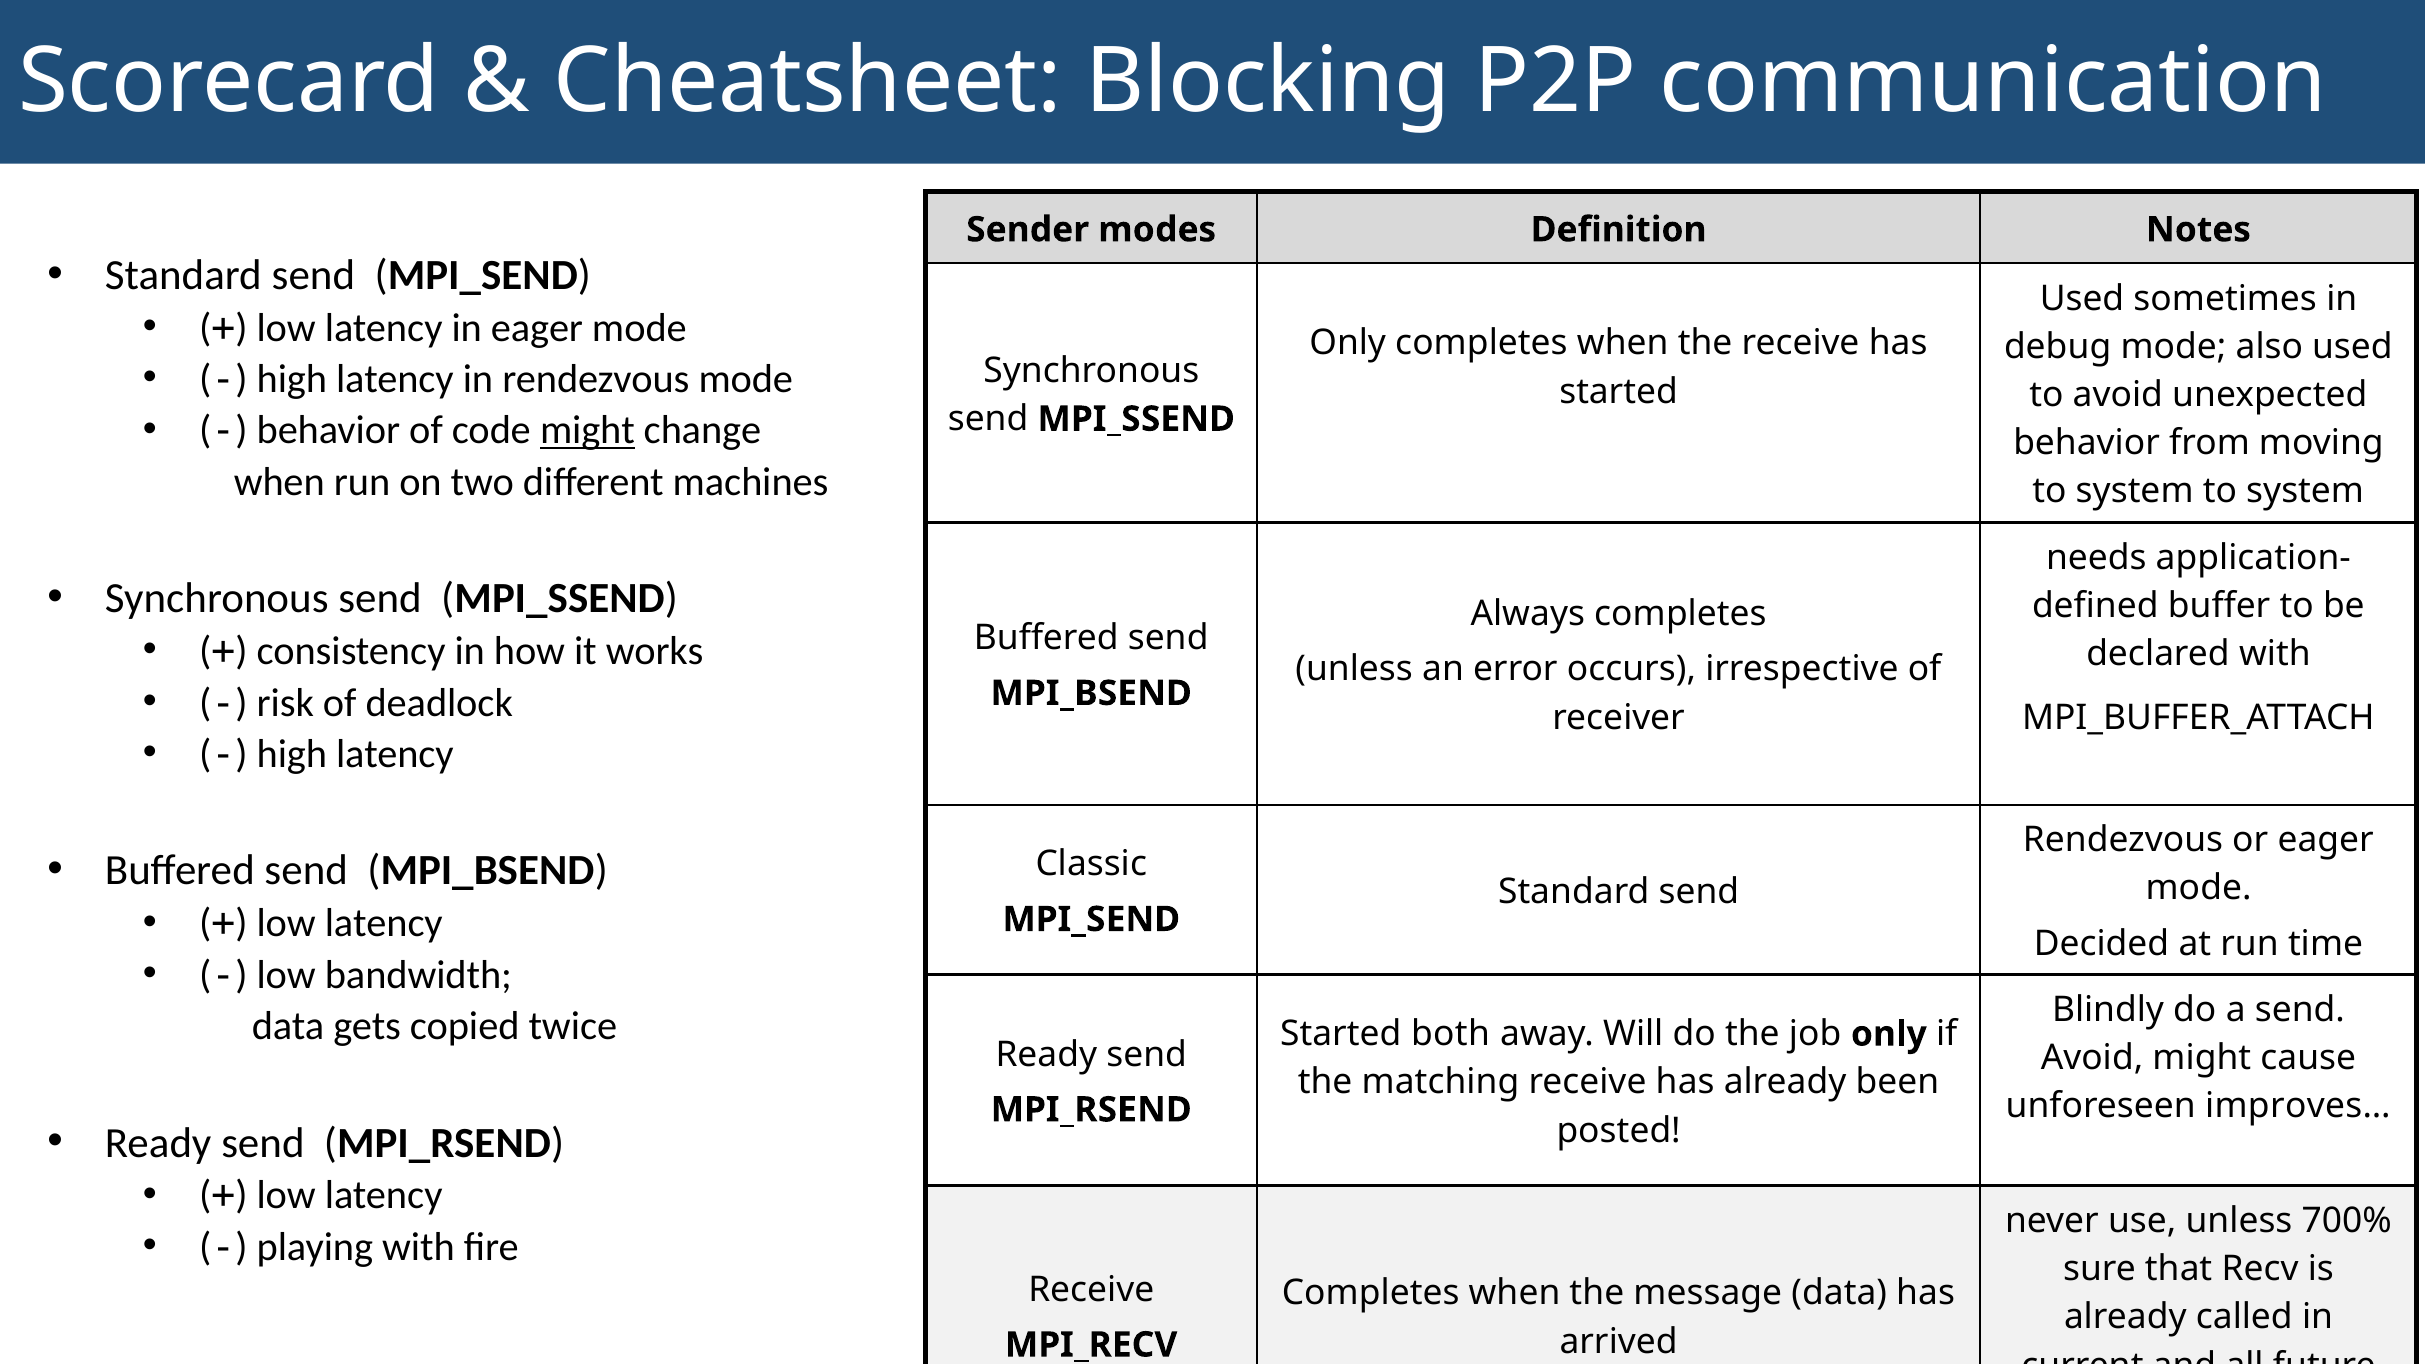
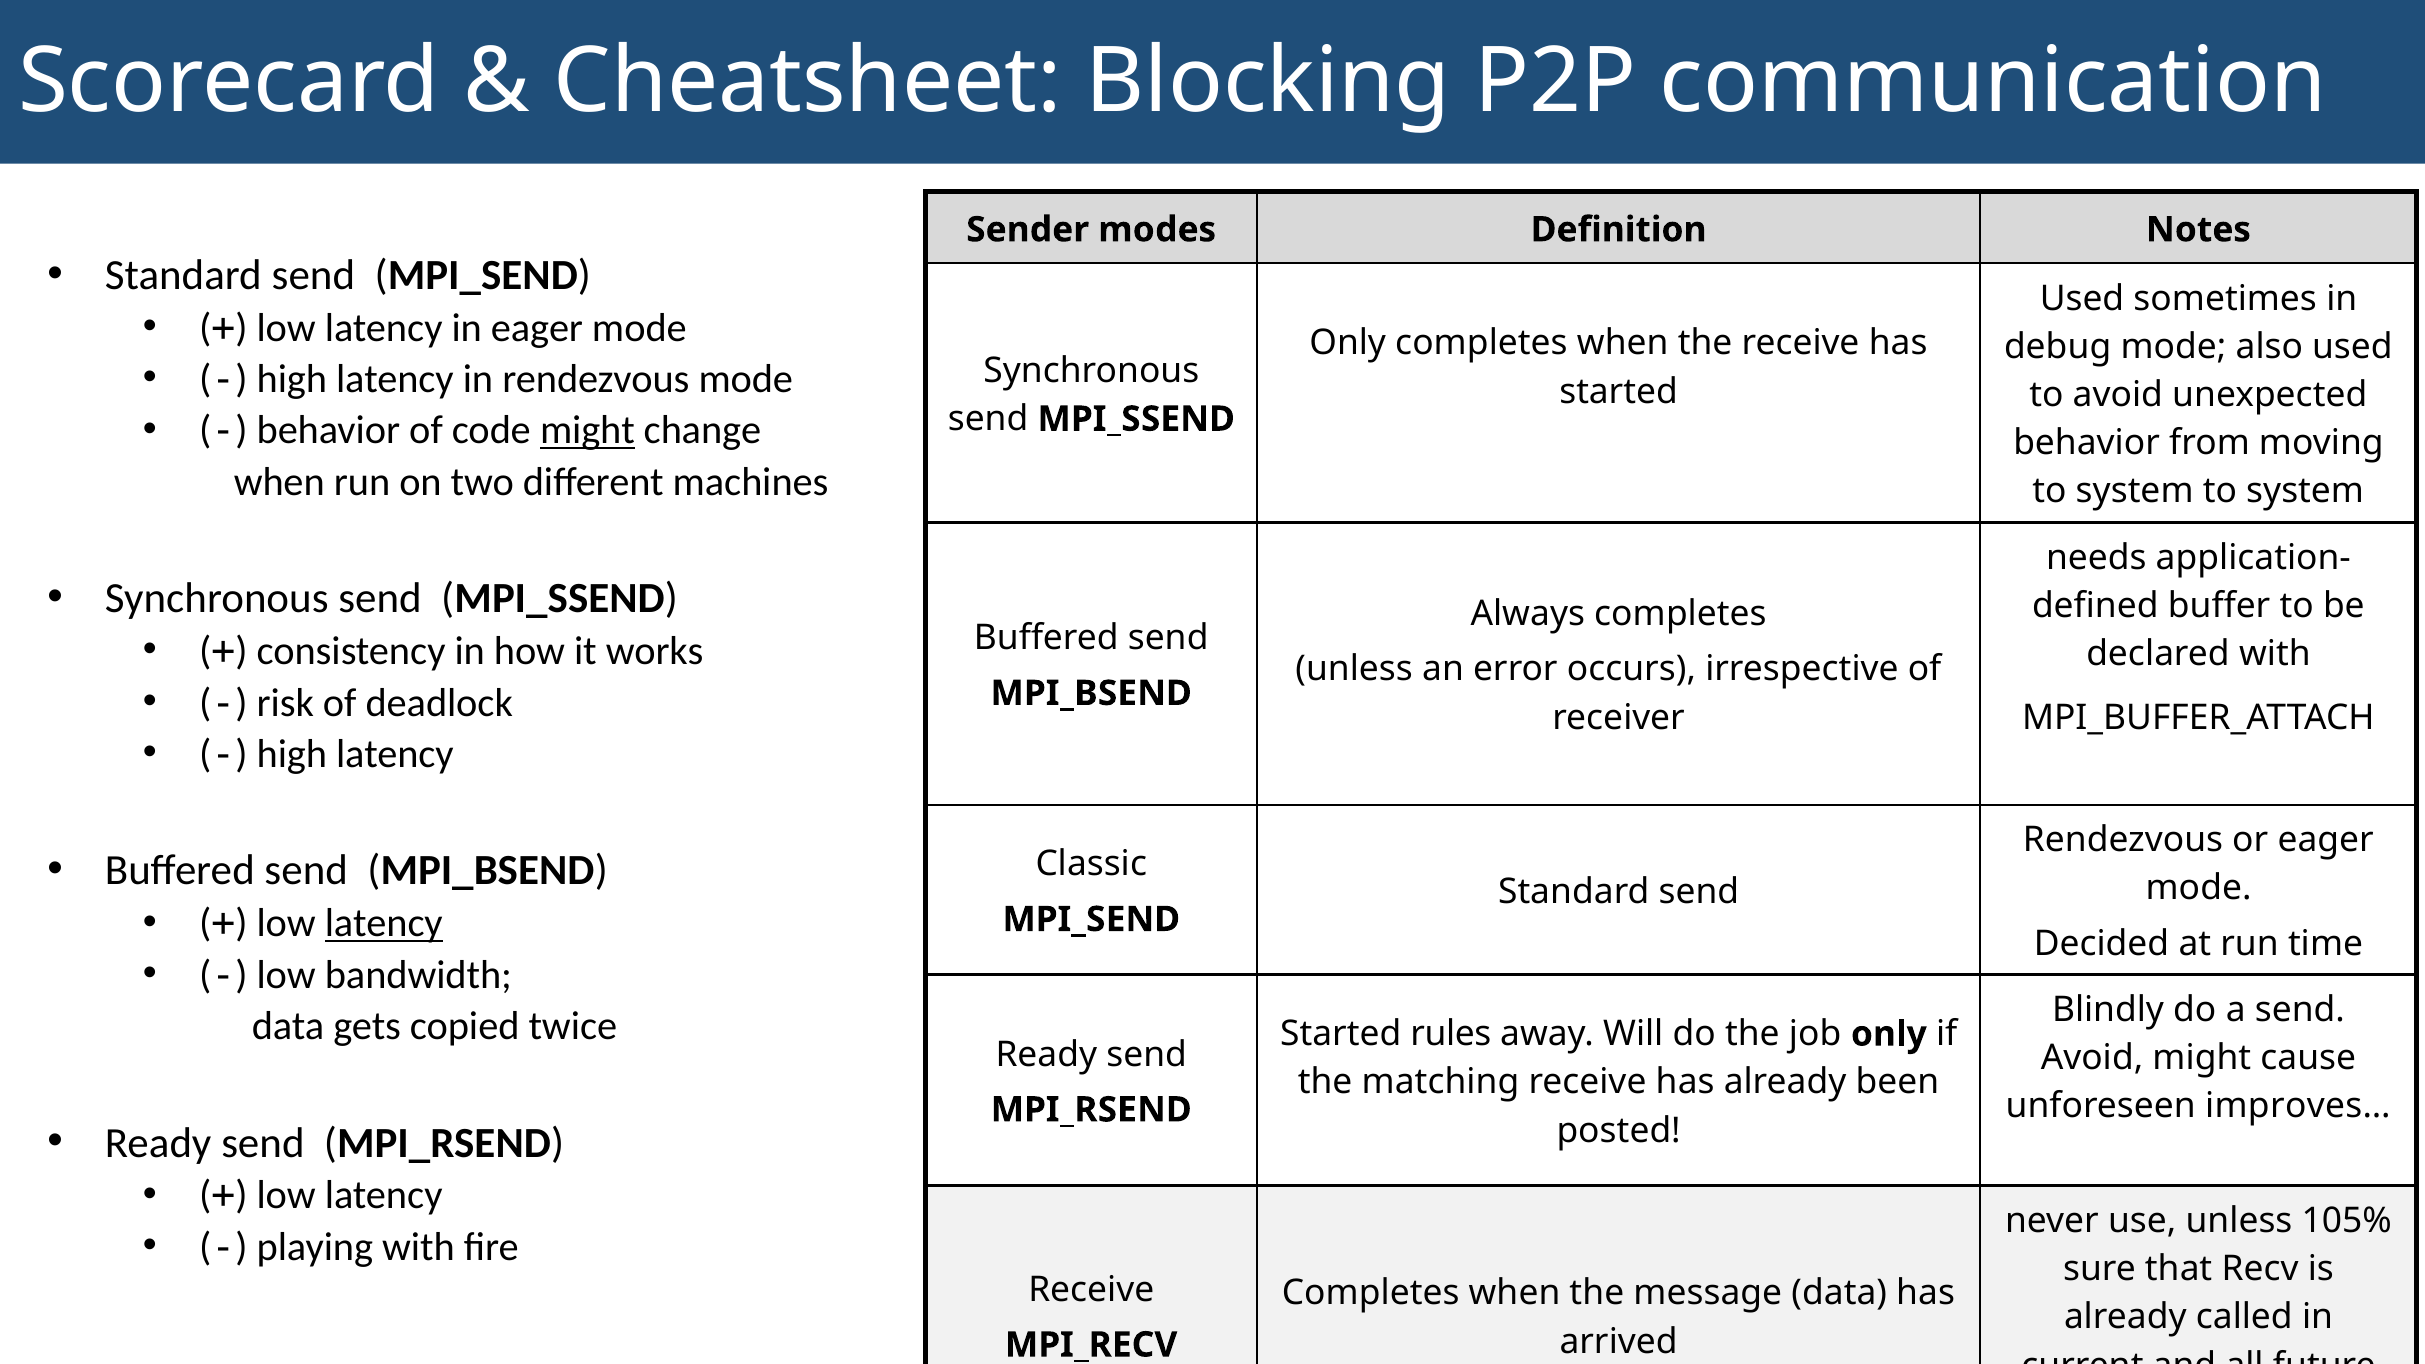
latency underline: none -> present (384, 923)
both: both -> rules (1451, 1034)
700%: 700% -> 105% (2347, 1221)
